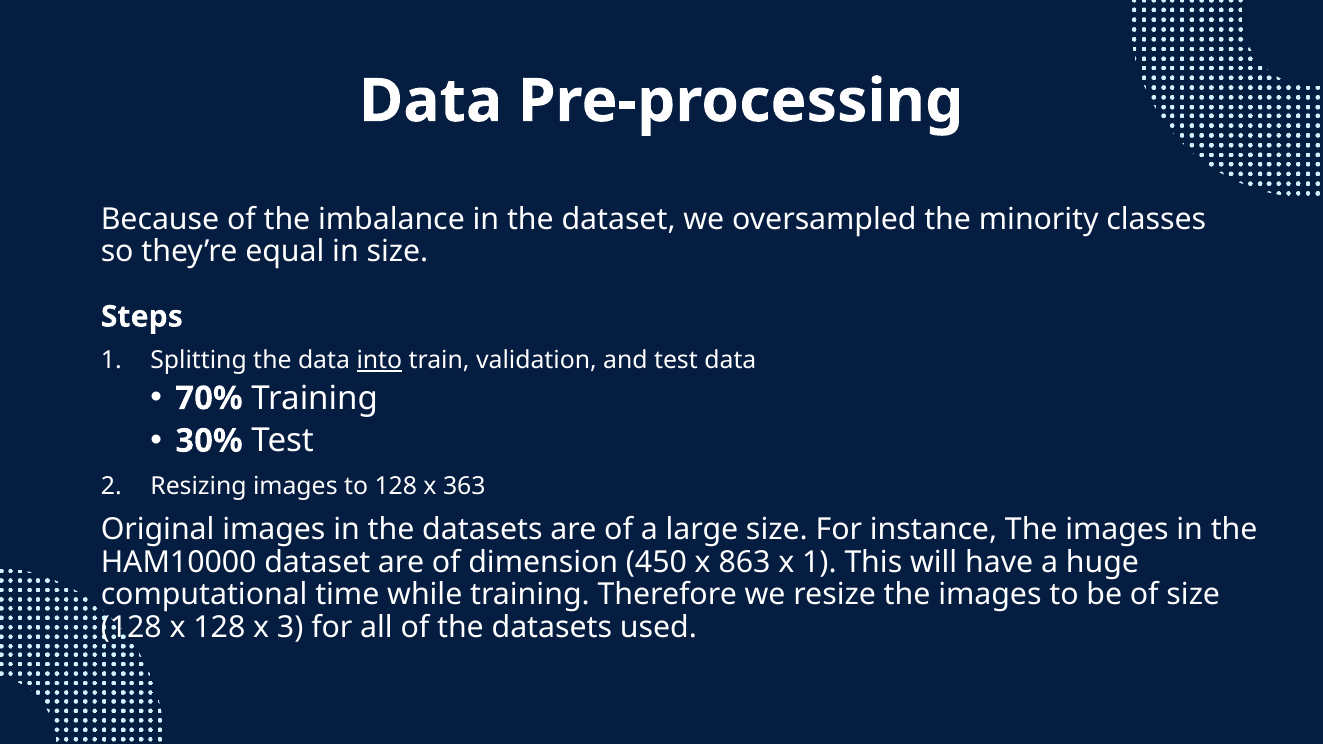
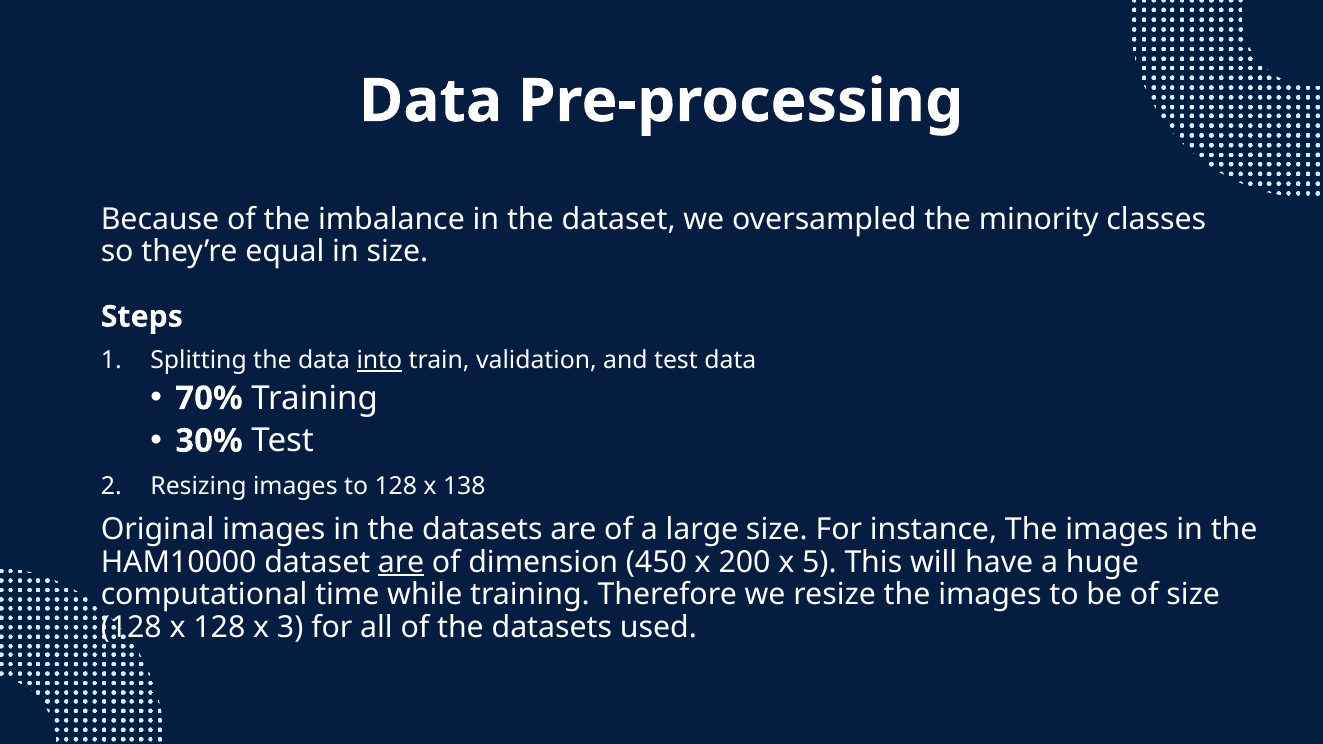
363: 363 -> 138 (464, 486)
are underline: none -> present (401, 562)
863: 863 -> 200 (745, 562)
x 1: 1 -> 5 (819, 562)
